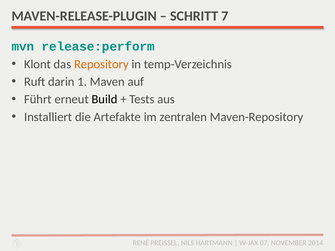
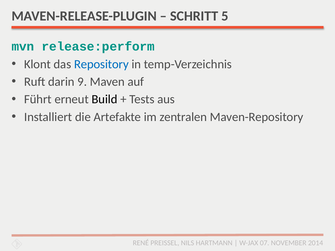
7: 7 -> 5 (225, 16)
Repository colour: orange -> blue (101, 64)
1: 1 -> 9 (82, 82)
